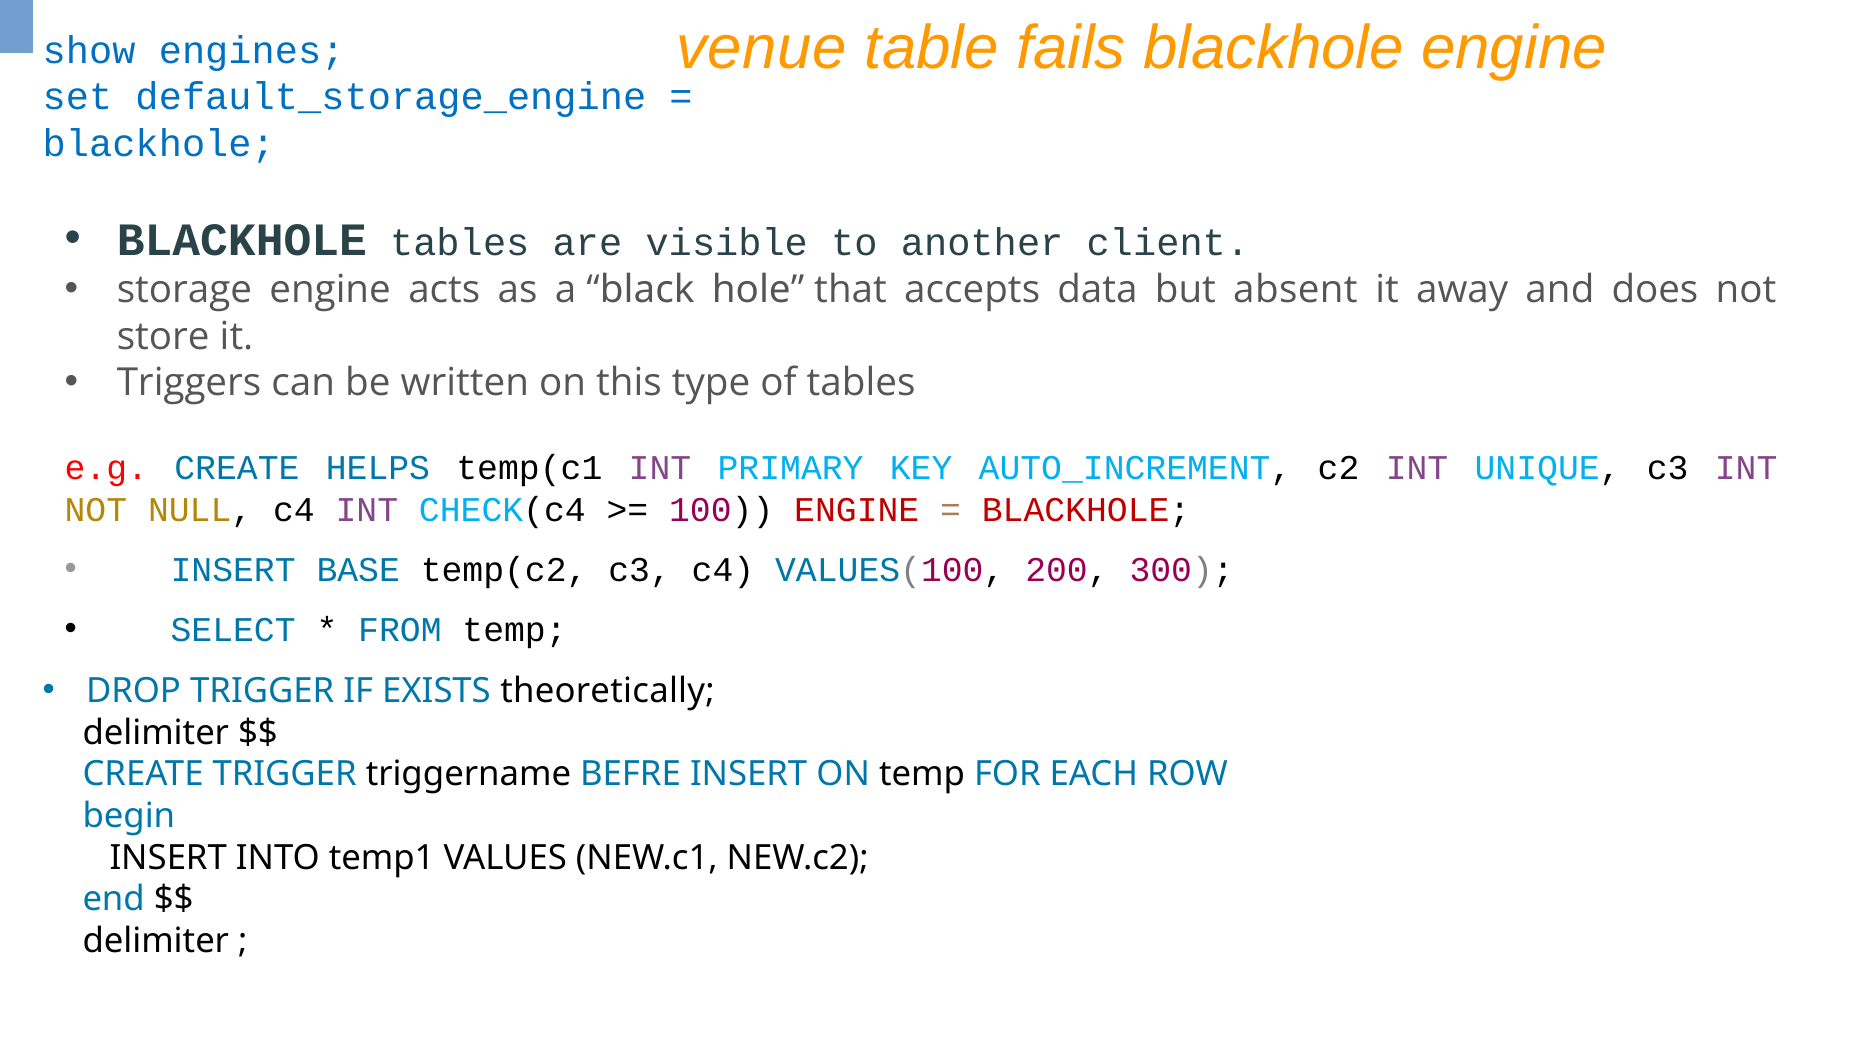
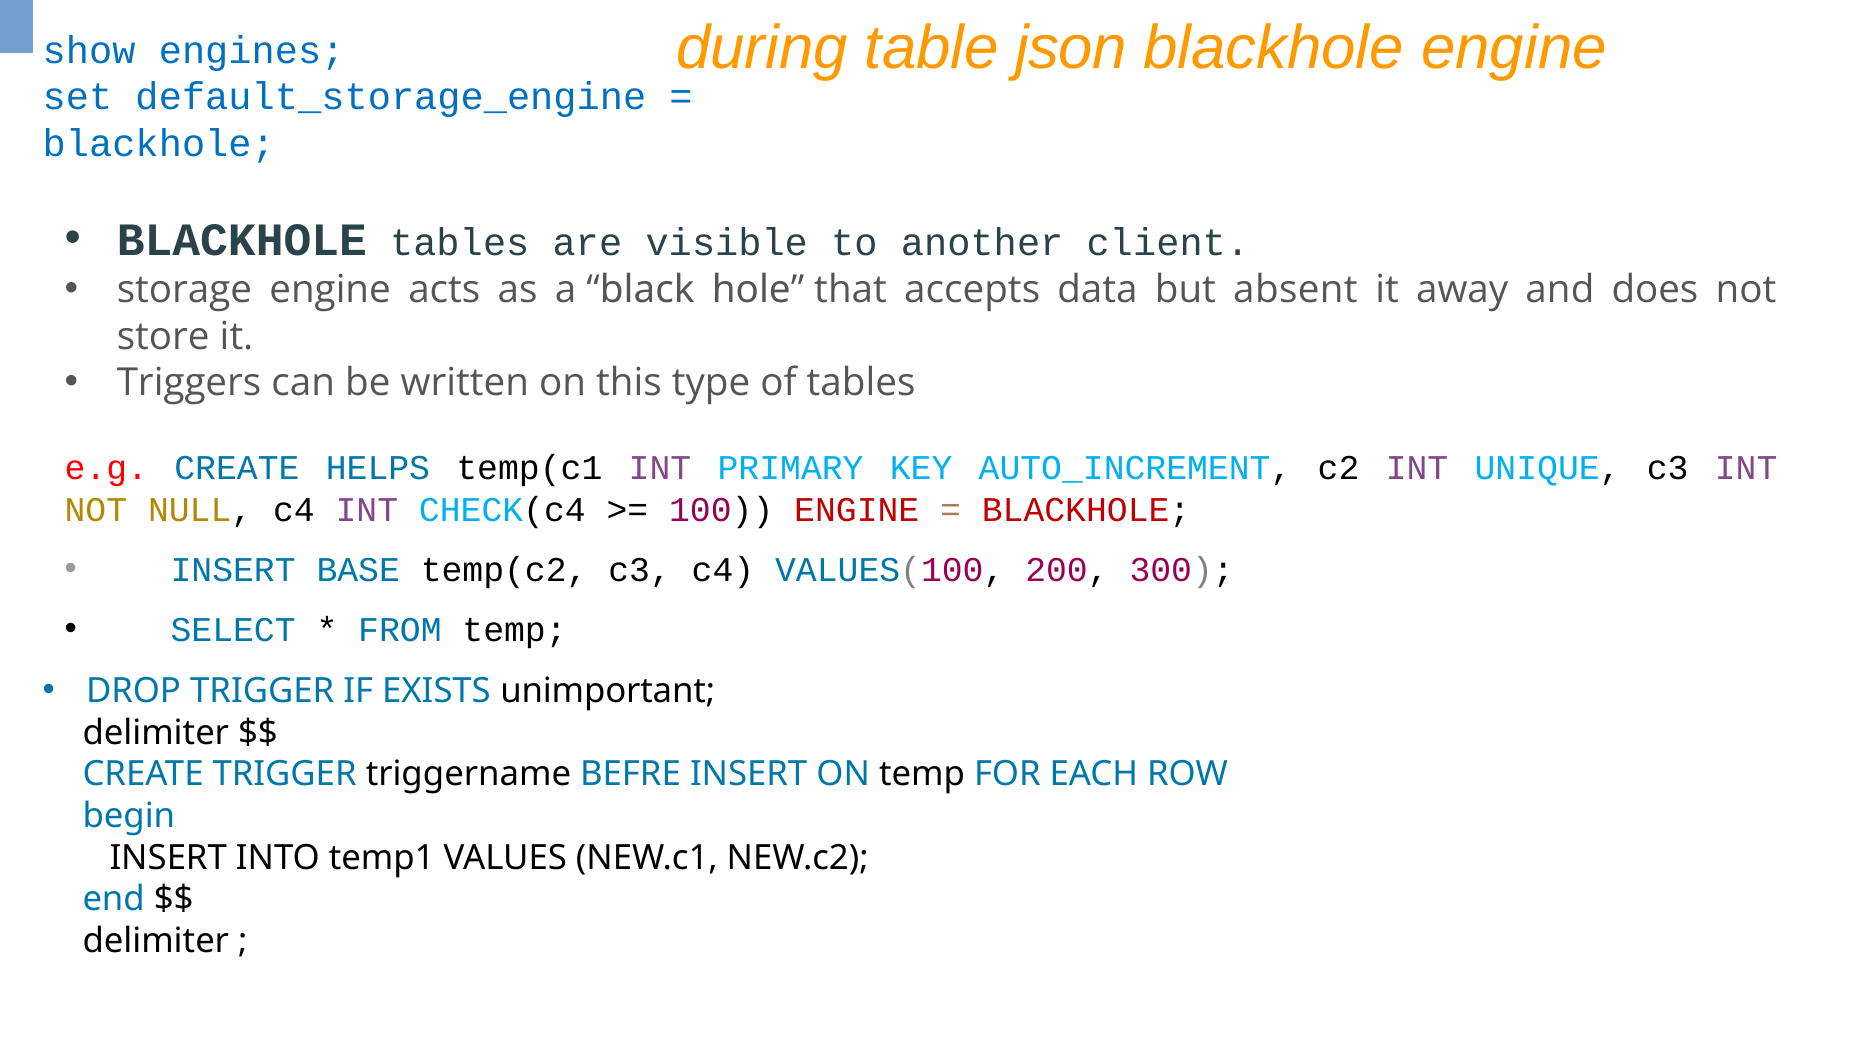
venue: venue -> during (762, 48)
fails: fails -> json (1071, 48)
theoretically: theoretically -> unimportant (608, 691)
